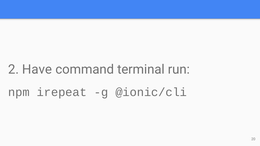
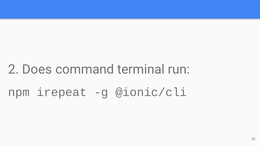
Have: Have -> Does (37, 70)
